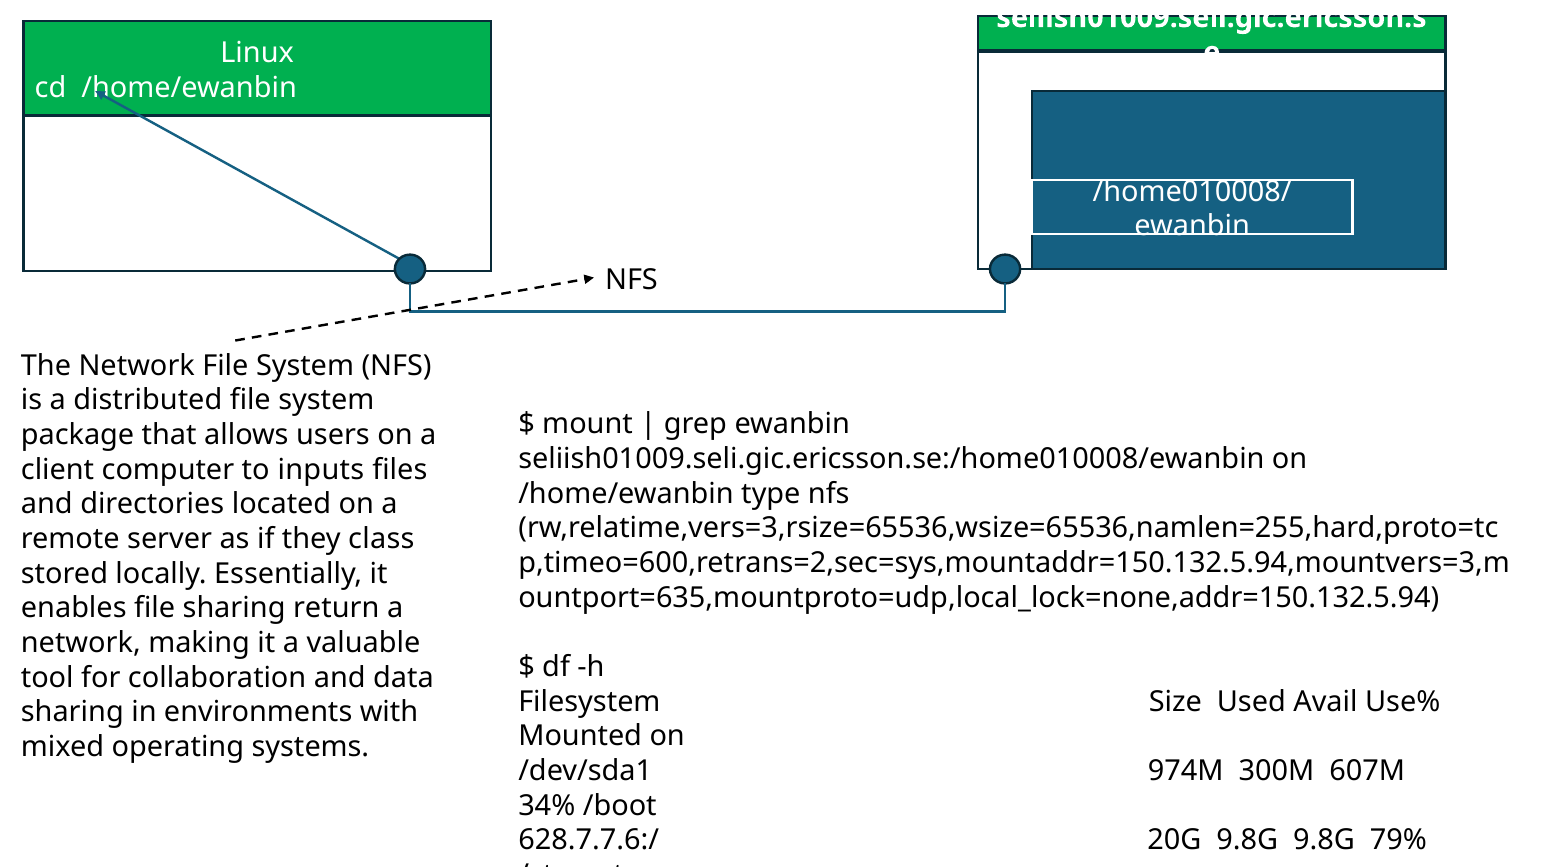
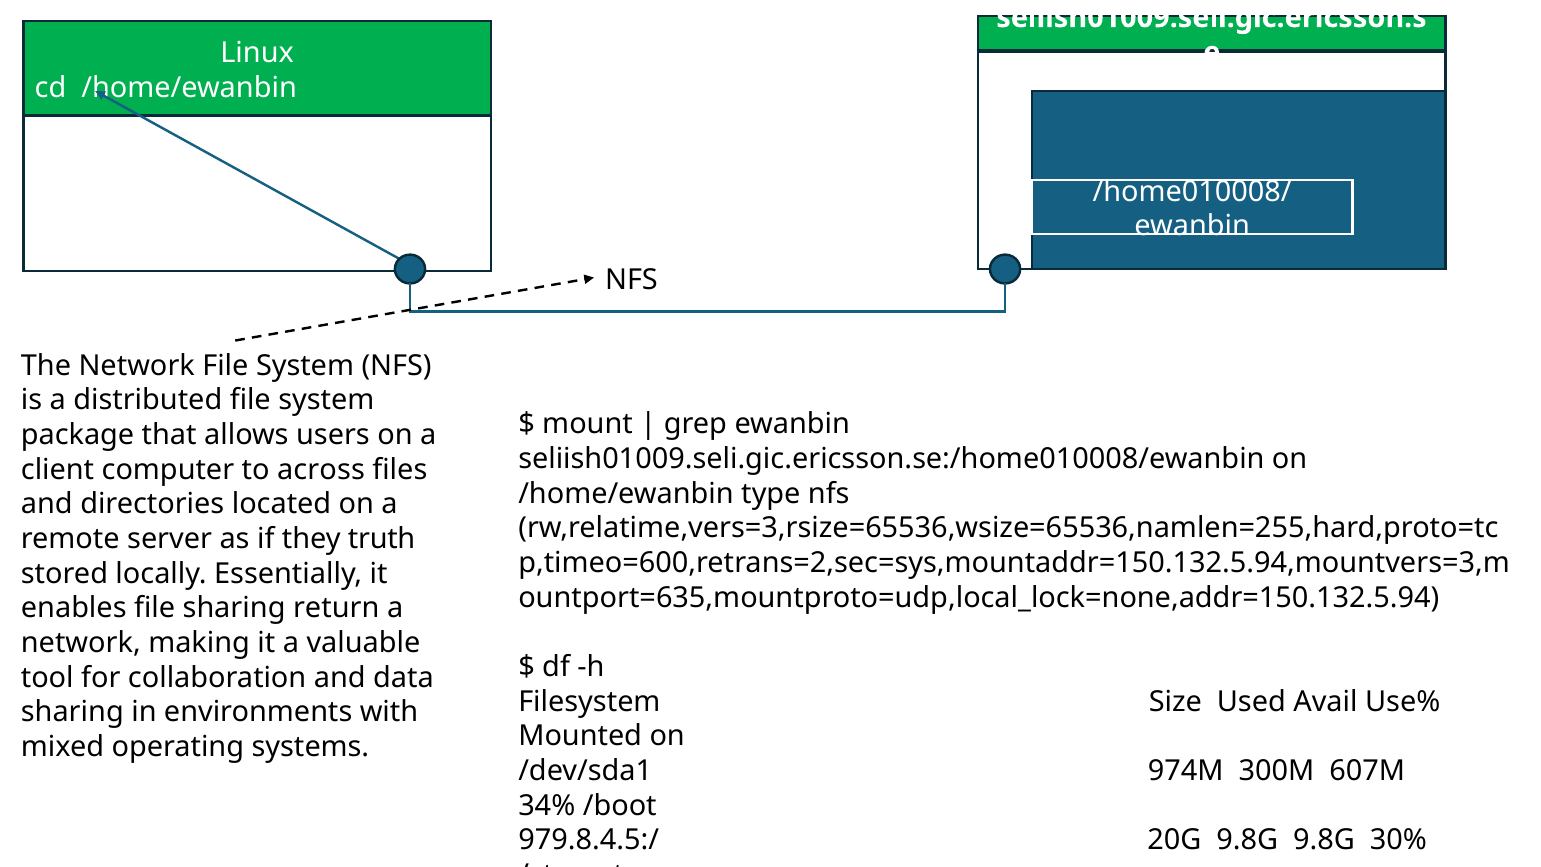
inputs: inputs -> across (321, 469)
class: class -> truth (382, 539)
628.7.7.6:/: 628.7.7.6:/ -> 979.8.4.5:/ (589, 840)
79%: 79% -> 30% (1398, 840)
